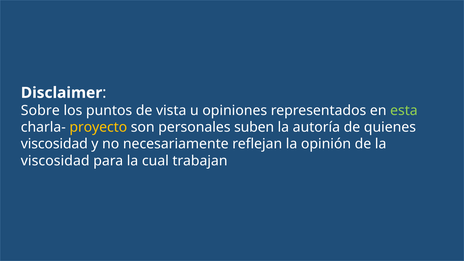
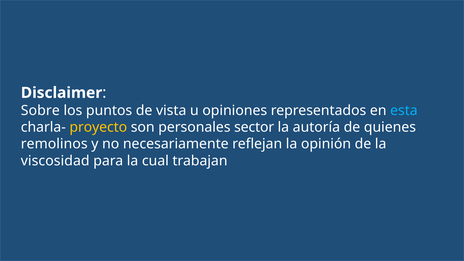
esta colour: light green -> light blue (404, 110)
suben: suben -> sector (254, 127)
viscosidad: viscosidad -> remolinos (54, 144)
